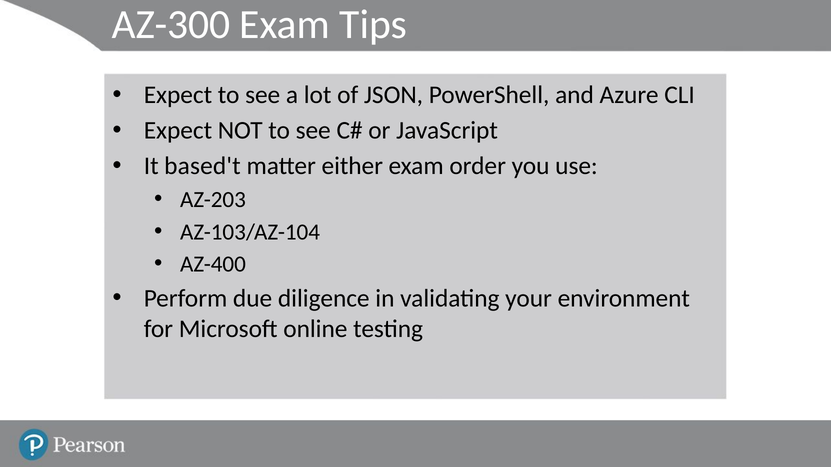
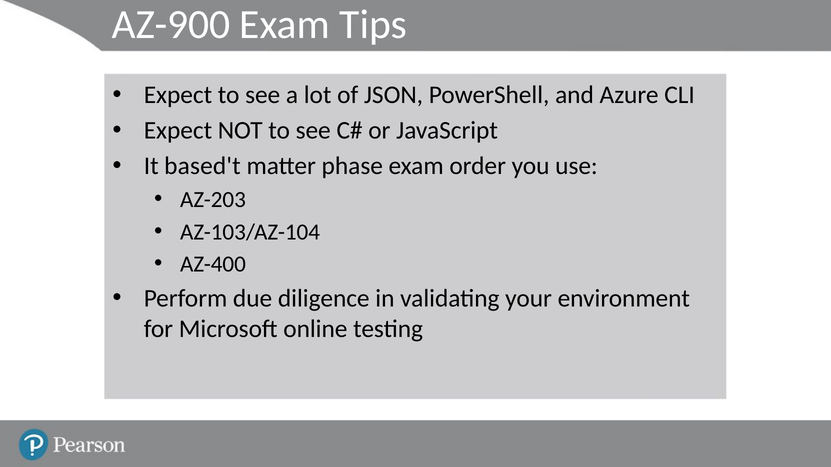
AZ-300: AZ-300 -> AZ-900 (171, 25)
either: either -> phase (352, 166)
